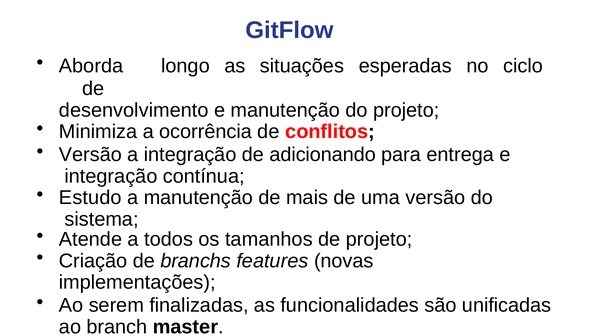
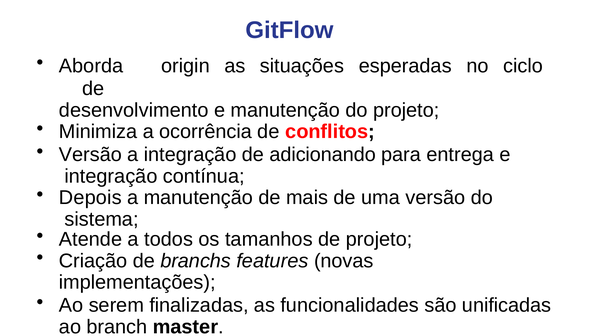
longo: longo -> origin (185, 66)
Estudo: Estudo -> Depois (90, 198)
